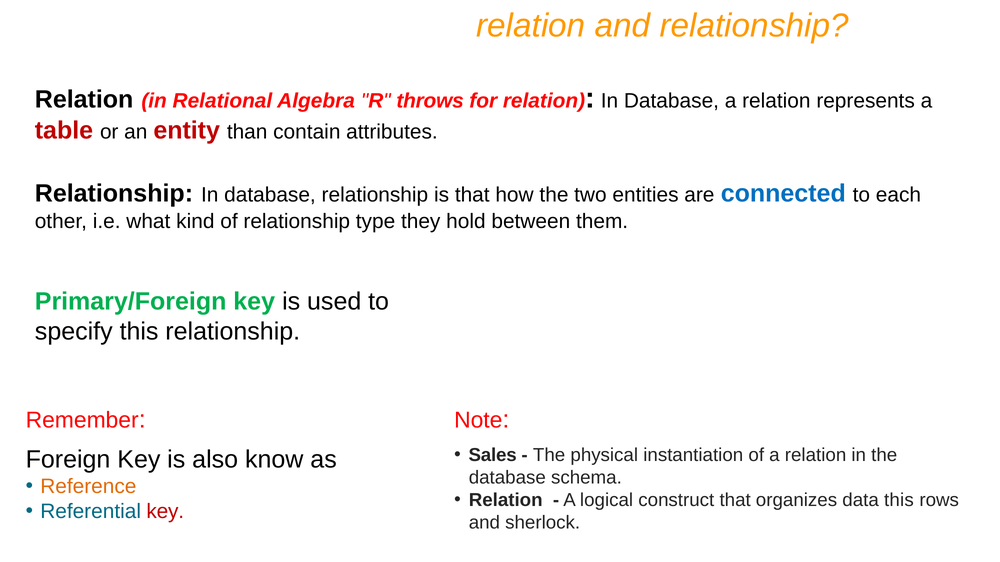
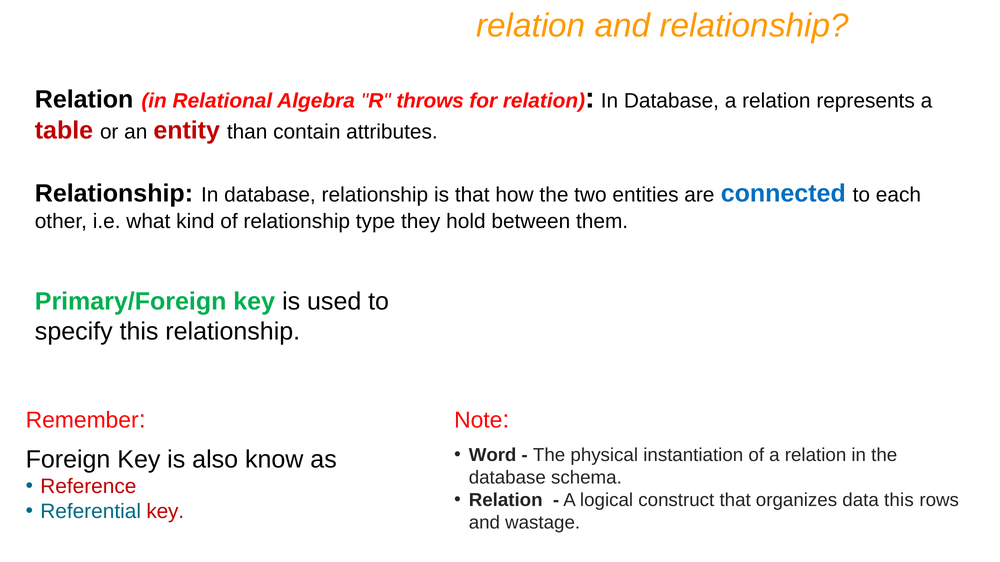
Sales: Sales -> Word (493, 456)
Reference colour: orange -> red (88, 487)
sherlock: sherlock -> wastage (543, 523)
